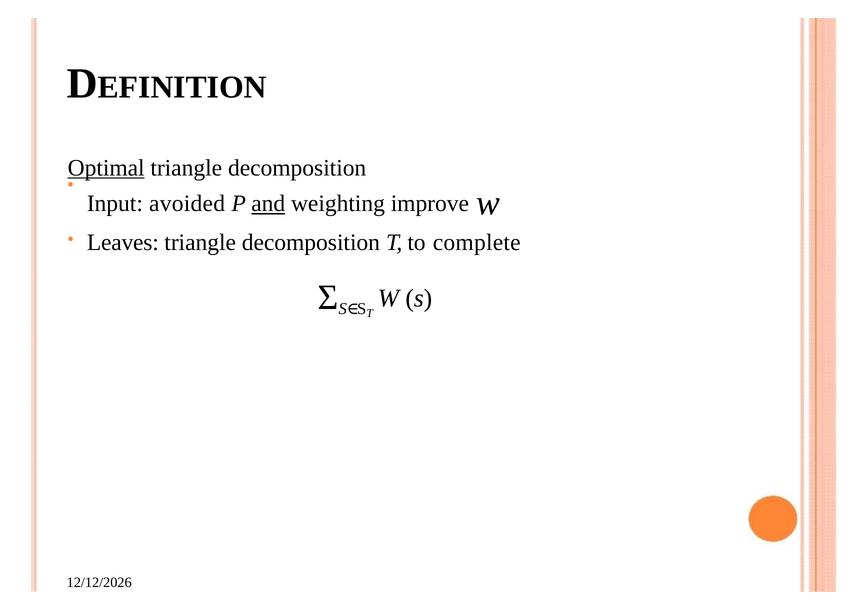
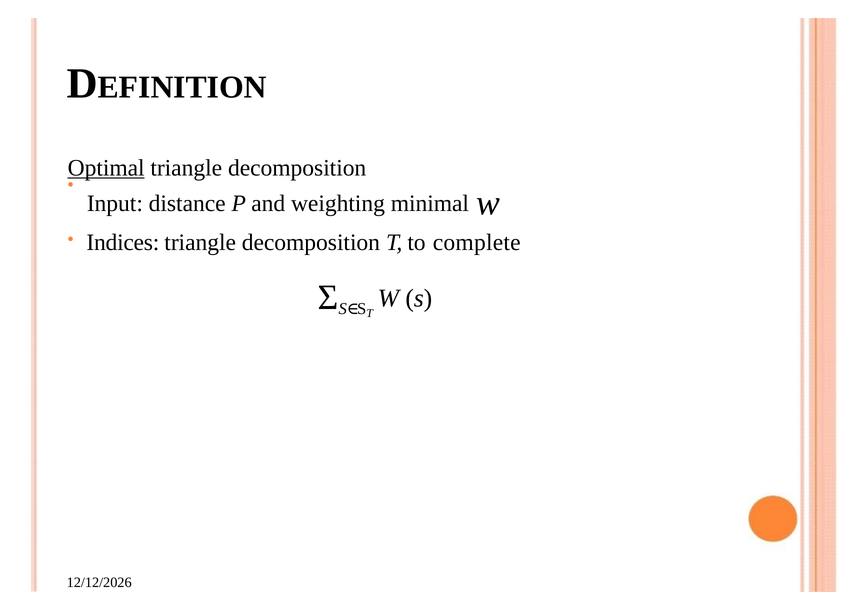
avoided: avoided -> distance (187, 204)
and underline: present -> none (268, 204)
improve: improve -> minimal (430, 204)
Leaves: Leaves -> Indices (123, 243)
